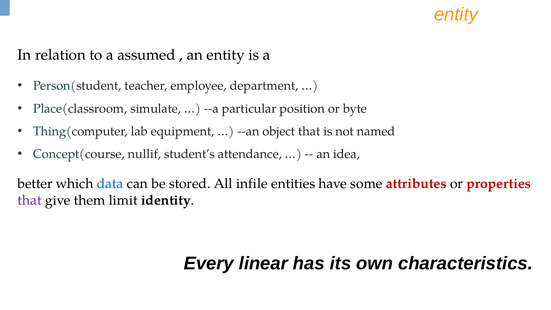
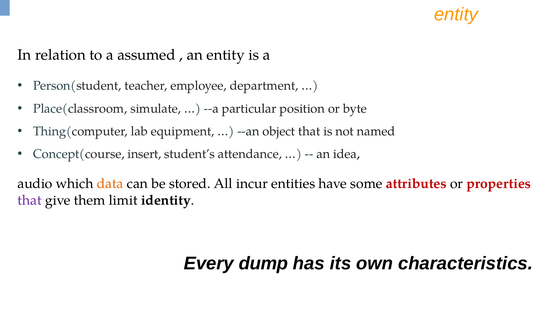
nullif: nullif -> insert (144, 154)
better: better -> audio (35, 184)
data colour: blue -> orange (110, 184)
infile: infile -> incur (252, 184)
linear: linear -> dump (264, 263)
